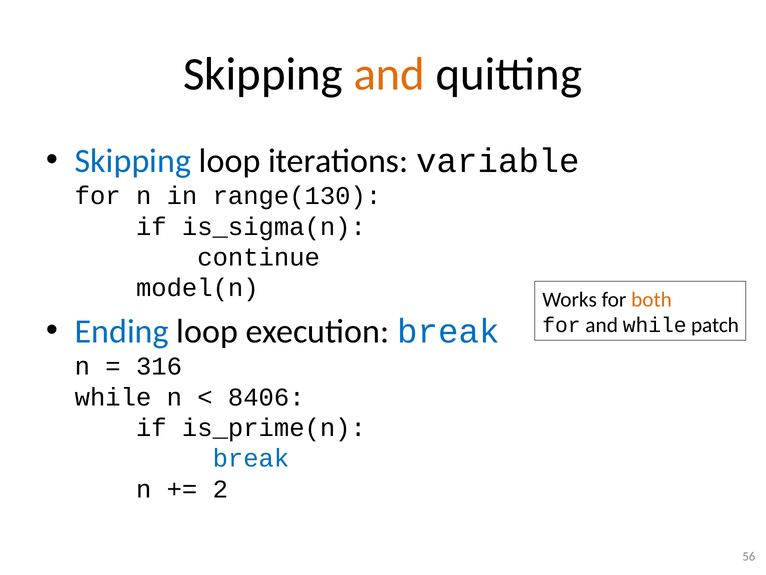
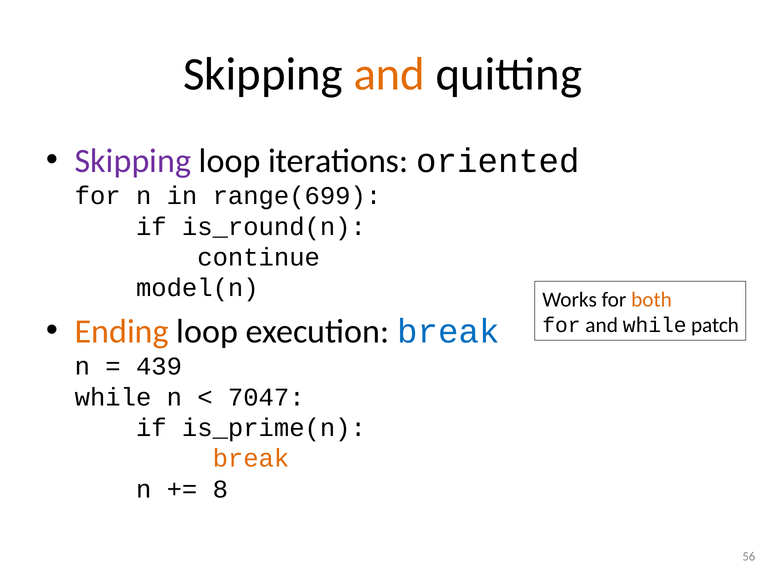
Skipping colour: blue -> purple (133, 161)
variable: variable -> oriented (498, 161)
range(130: range(130 -> range(699 (297, 196)
is_sigma(n: is_sigma(n -> is_round(n (274, 227)
Ending colour: blue -> orange (122, 331)
316: 316 -> 439 (159, 366)
8406: 8406 -> 7047 (266, 397)
break colour: blue -> orange (251, 458)
2: 2 -> 8 (220, 489)
